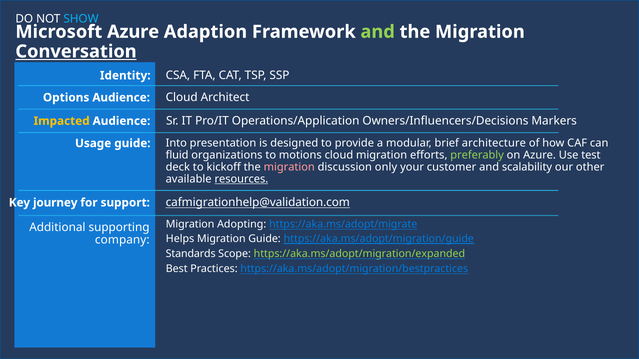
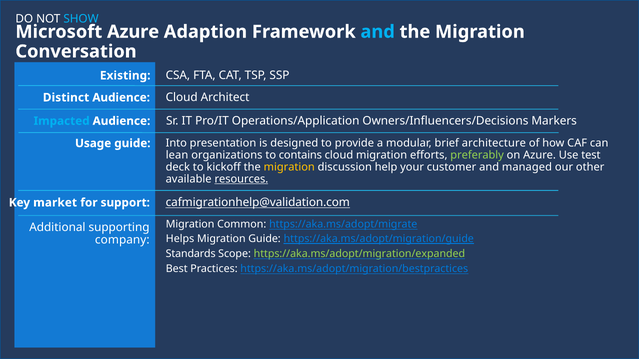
and colour: light green -> light blue (378, 32)
Conversation underline: present -> none (76, 52)
Identity: Identity -> Existing (125, 76)
Options: Options -> Distinct (66, 98)
Impacted colour: yellow -> light blue (62, 121)
fluid: fluid -> lean (177, 155)
motions: motions -> contains (300, 155)
migration colour: pink -> yellow (289, 167)
only: only -> help (386, 167)
scalability: scalability -> managed (527, 167)
journey: journey -> market (55, 203)
Adopting: Adopting -> Common (242, 224)
